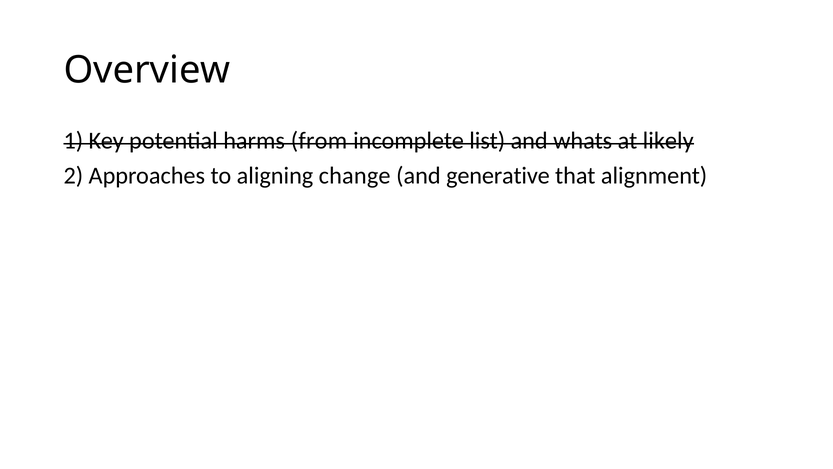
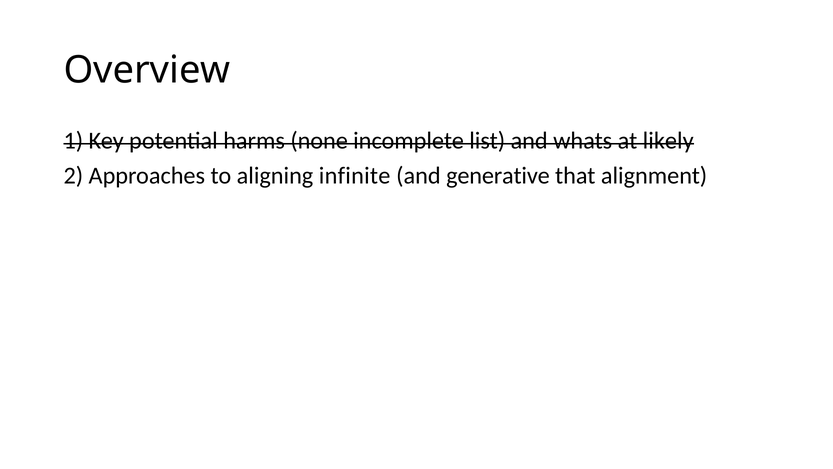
from: from -> none (319, 141)
change: change -> infinite (355, 176)
